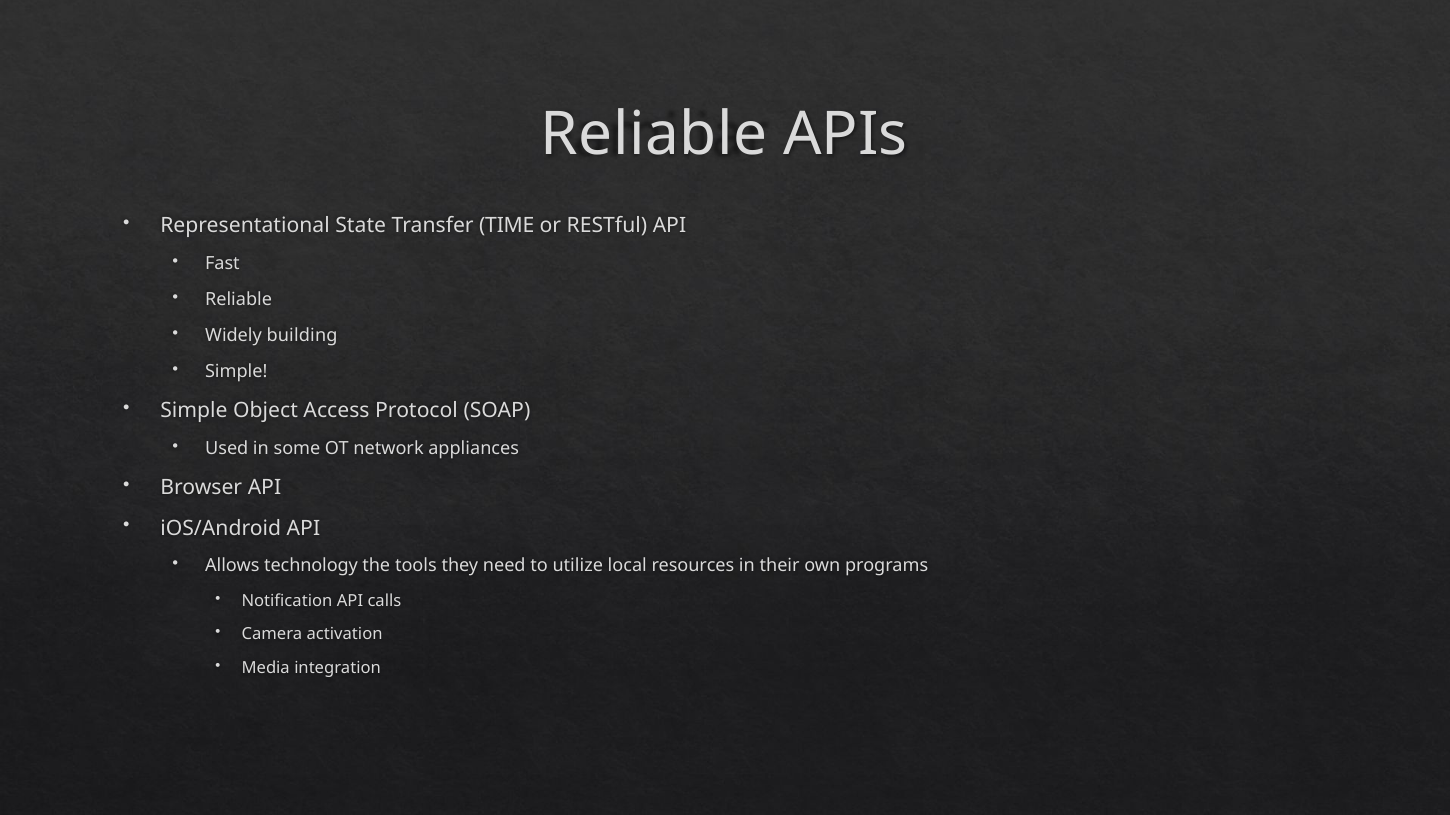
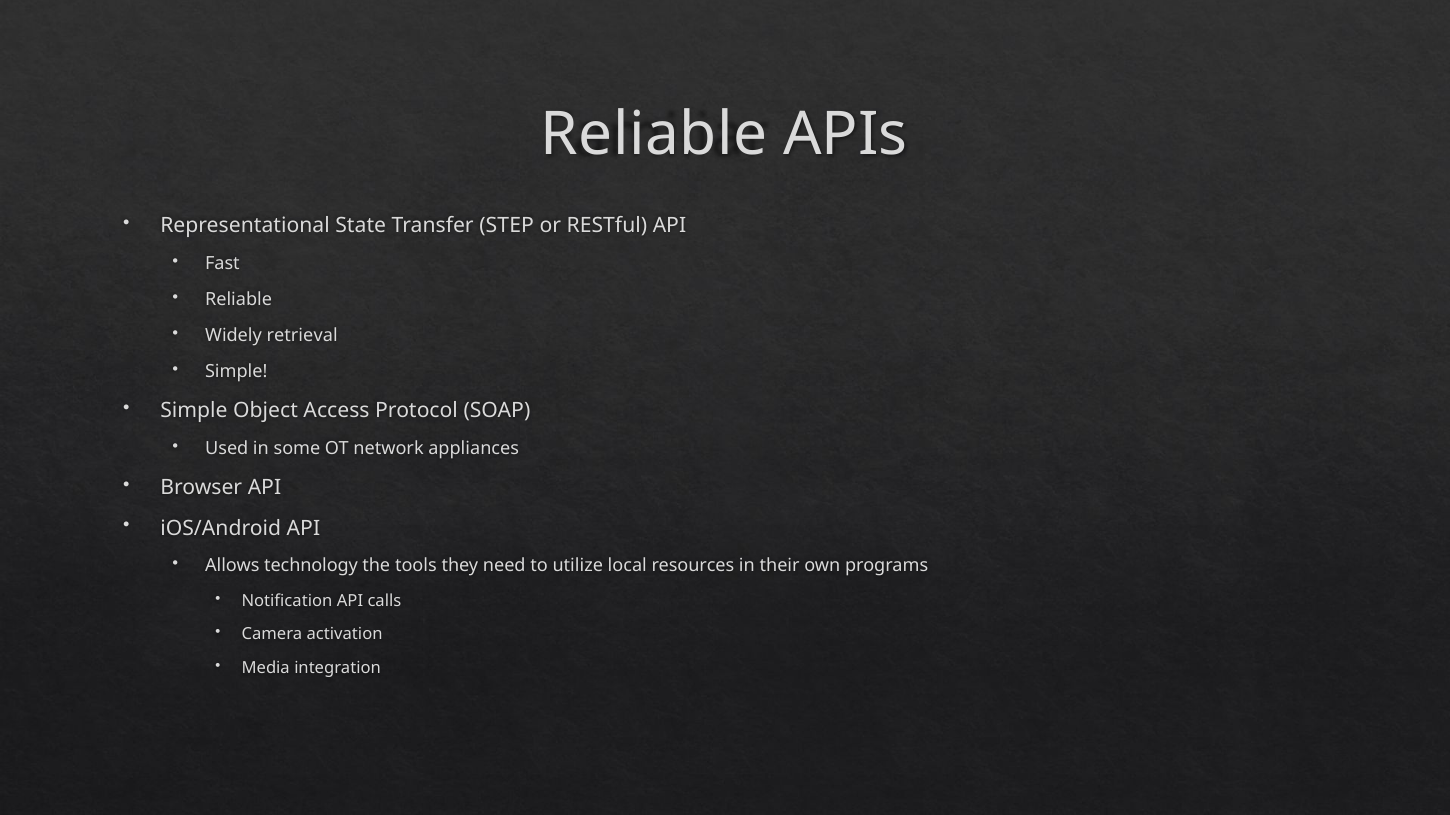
TIME: TIME -> STEP (507, 226)
building: building -> retrieval (302, 336)
